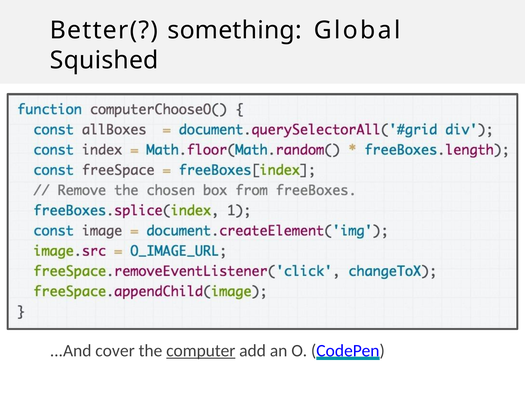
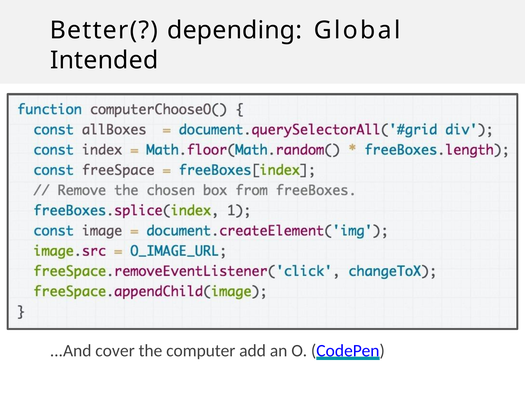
something: something -> depending (235, 30)
Squished: Squished -> Intended (104, 60)
computer underline: present -> none (201, 350)
